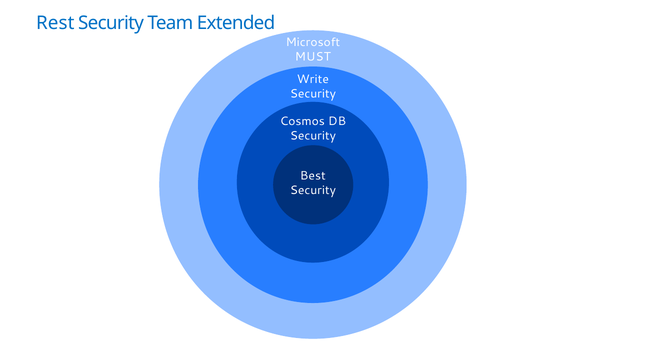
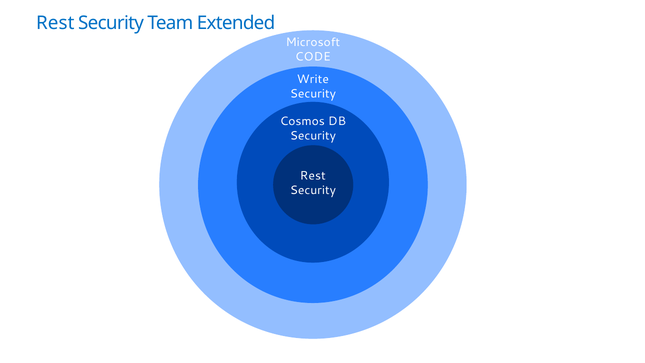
MUST: MUST -> CODE (313, 57)
Best: Best -> Rest (313, 176)
